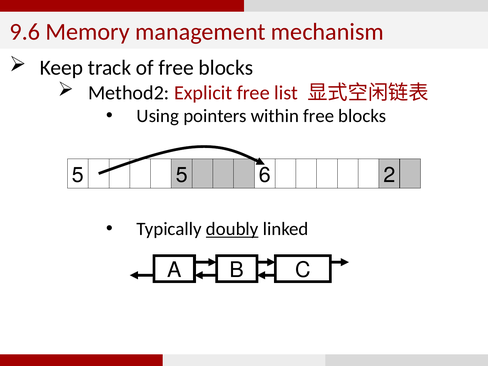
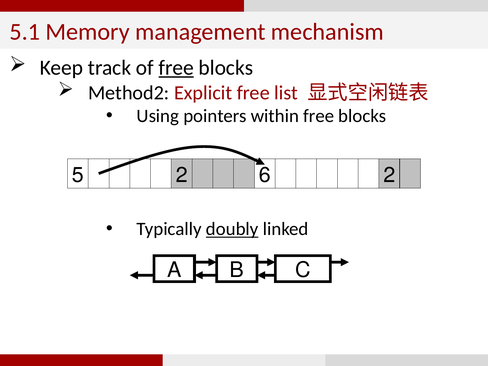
9.6: 9.6 -> 5.1 (25, 32)
free underline: none -> present (176, 68)
5 5: 5 -> 2 (182, 175)
